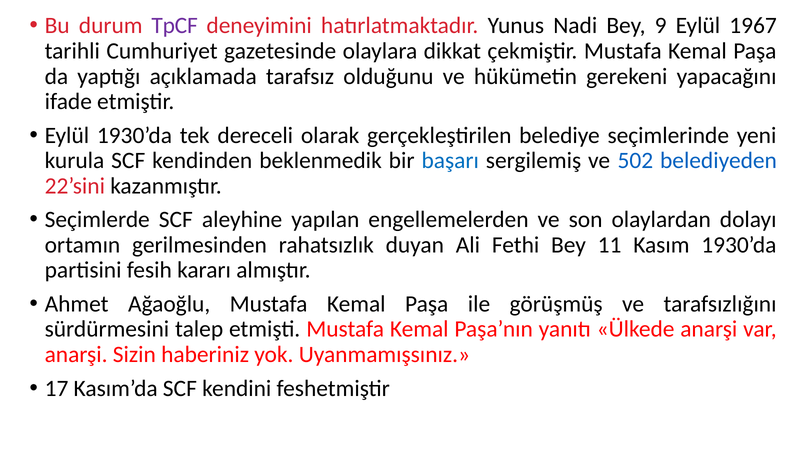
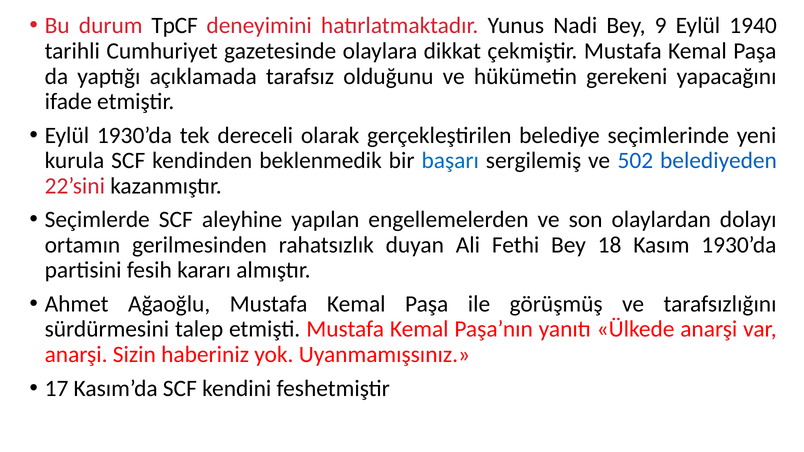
TpCF colour: purple -> black (175, 26)
1967: 1967 -> 1940 (753, 26)
11: 11 -> 18 (610, 245)
